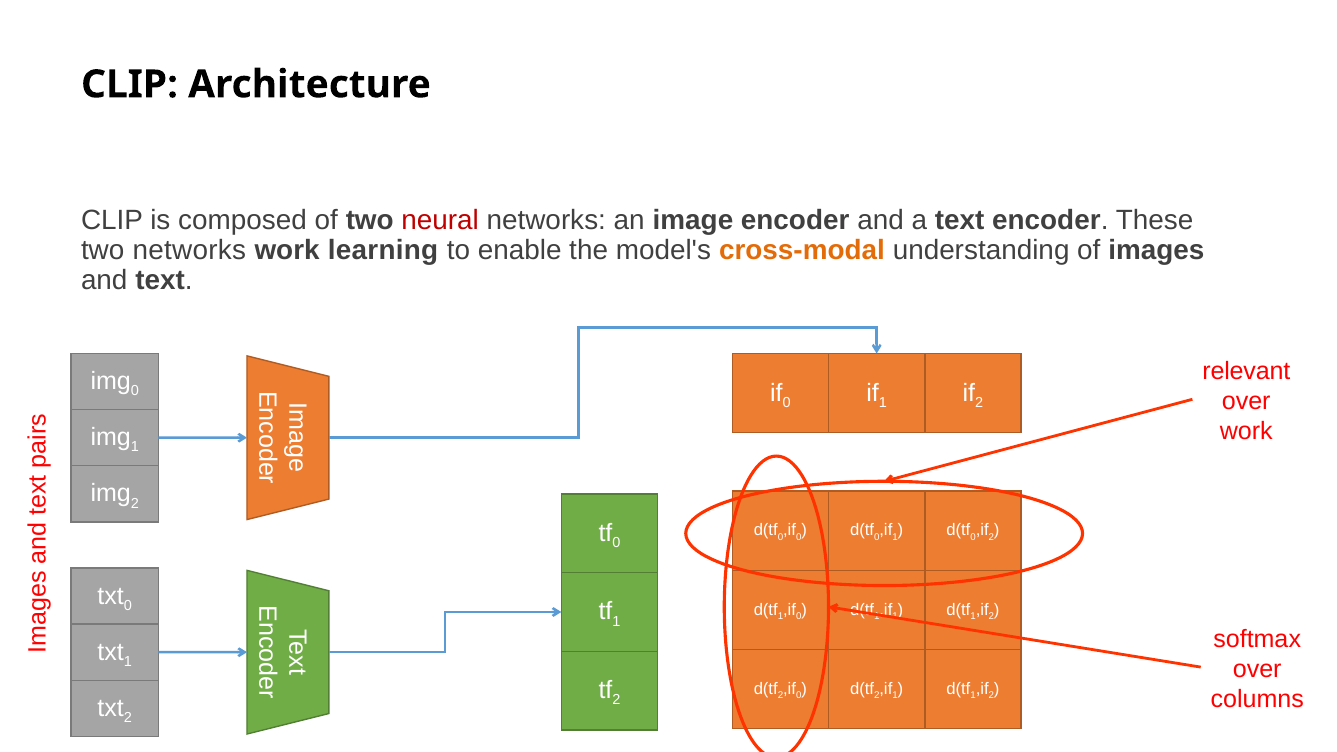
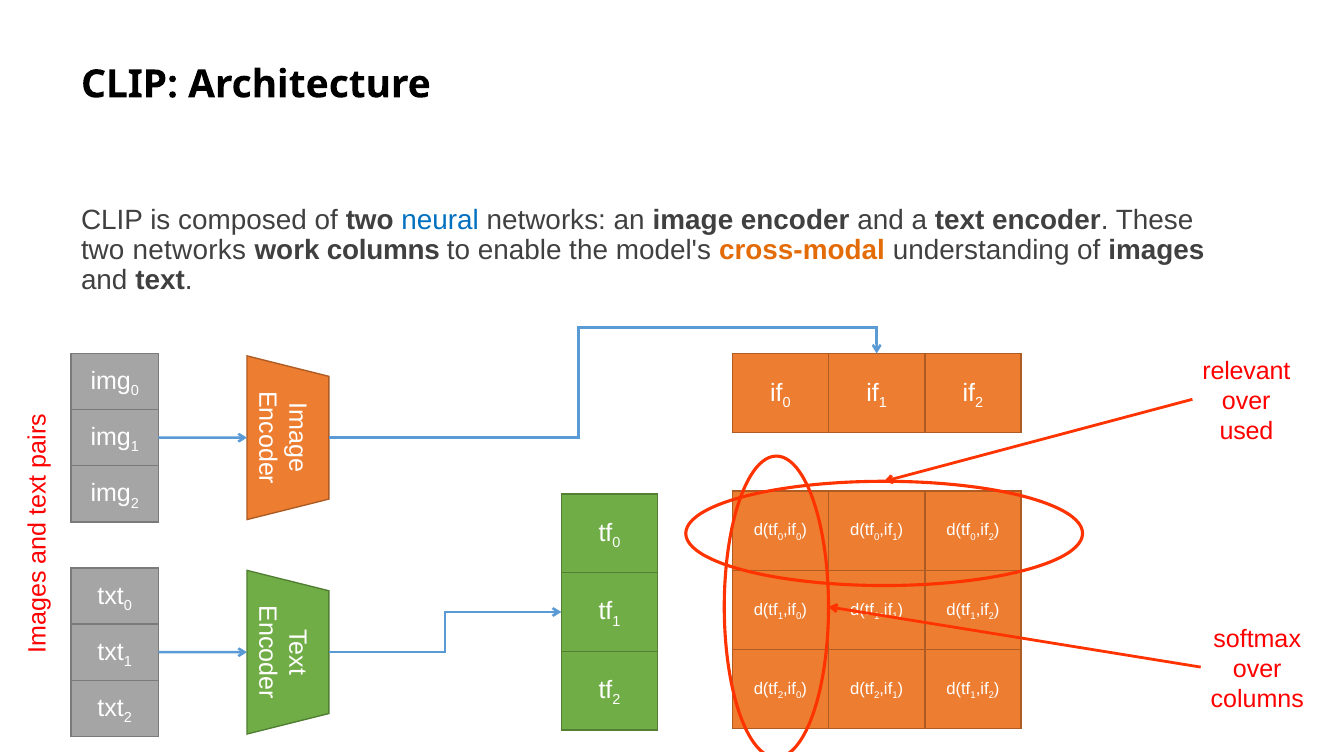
neural colour: red -> blue (440, 220)
work learning: learning -> columns (383, 250)
work: work -> used (1246, 431)
